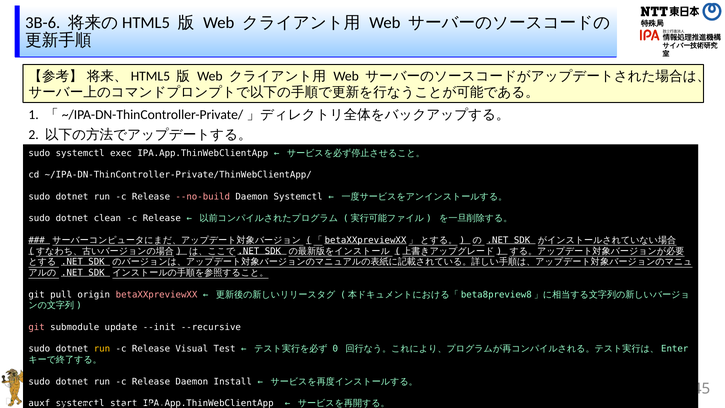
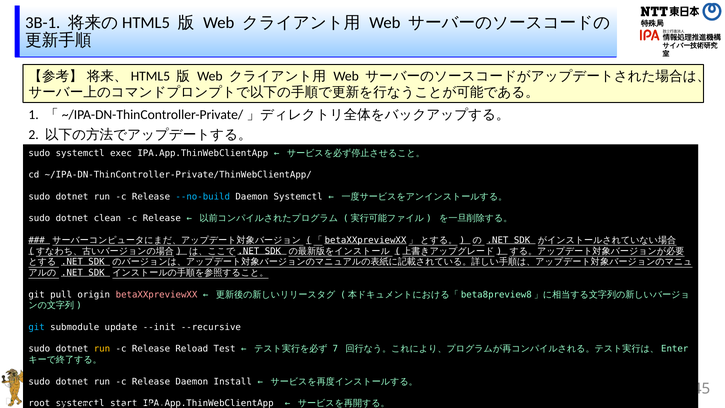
3B-6: 3B-6 -> 3B-1 (43, 23)
--no-build colour: pink -> light blue (203, 197)
git colour: pink -> light blue (37, 327)
Visual: Visual -> Reload (192, 349)
0: 0 -> 7 (335, 349)
auxf: auxf -> root (39, 403)
